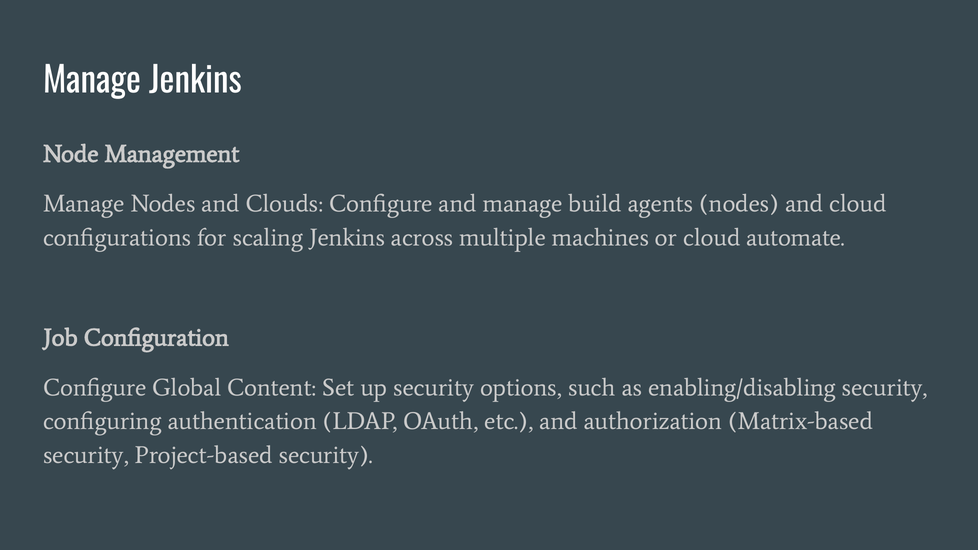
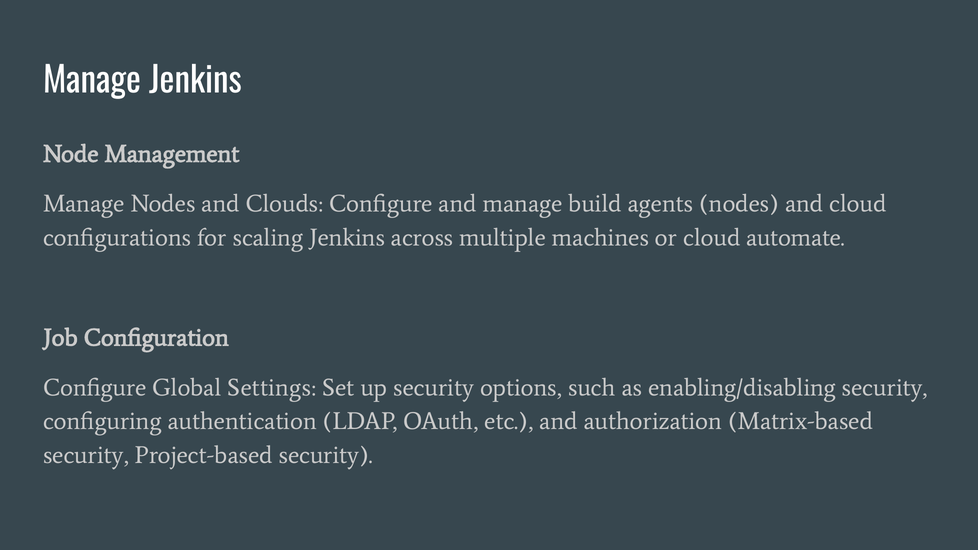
Content: Content -> Settings (272, 388)
